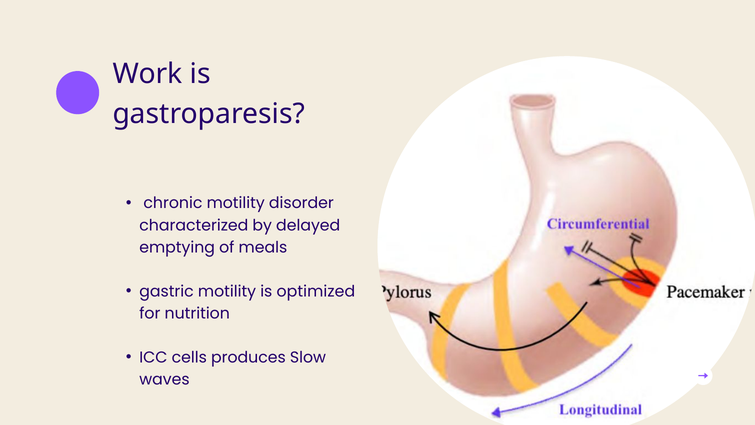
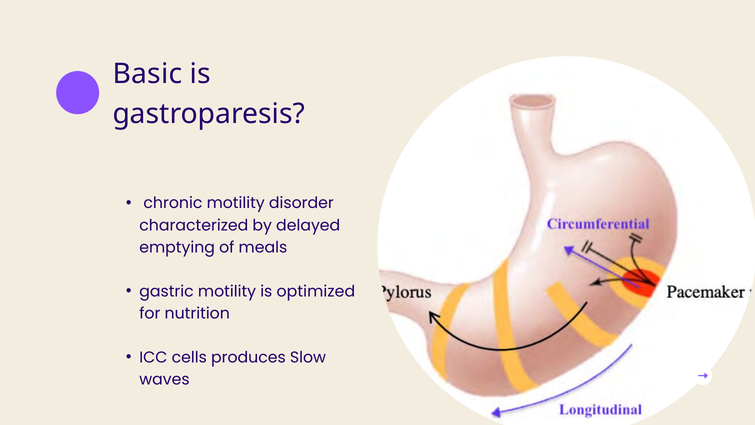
Work: Work -> Basic (147, 74)
